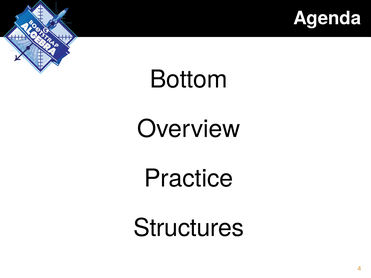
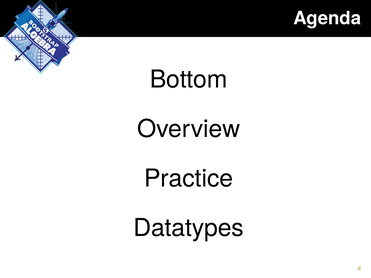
Structures: Structures -> Datatypes (189, 228)
